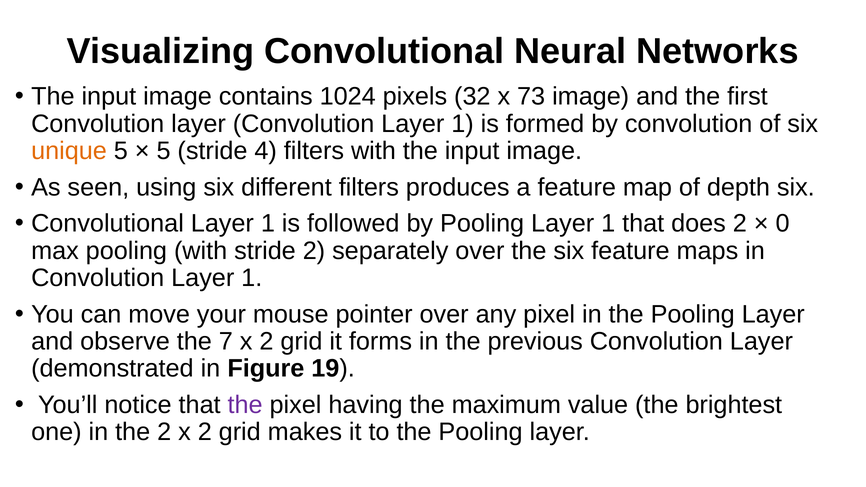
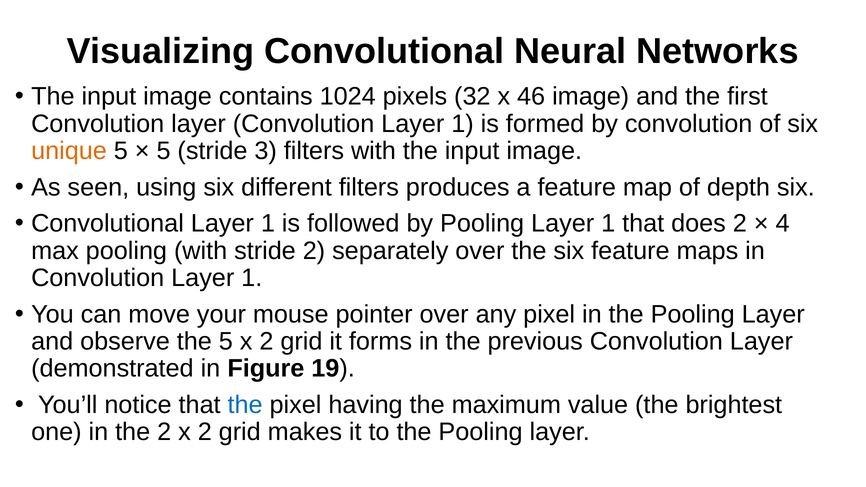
73: 73 -> 46 (531, 97)
4: 4 -> 3 (266, 151)
0: 0 -> 4 (783, 224)
the 7: 7 -> 5 (226, 342)
the colour: purple -> blue (245, 405)
